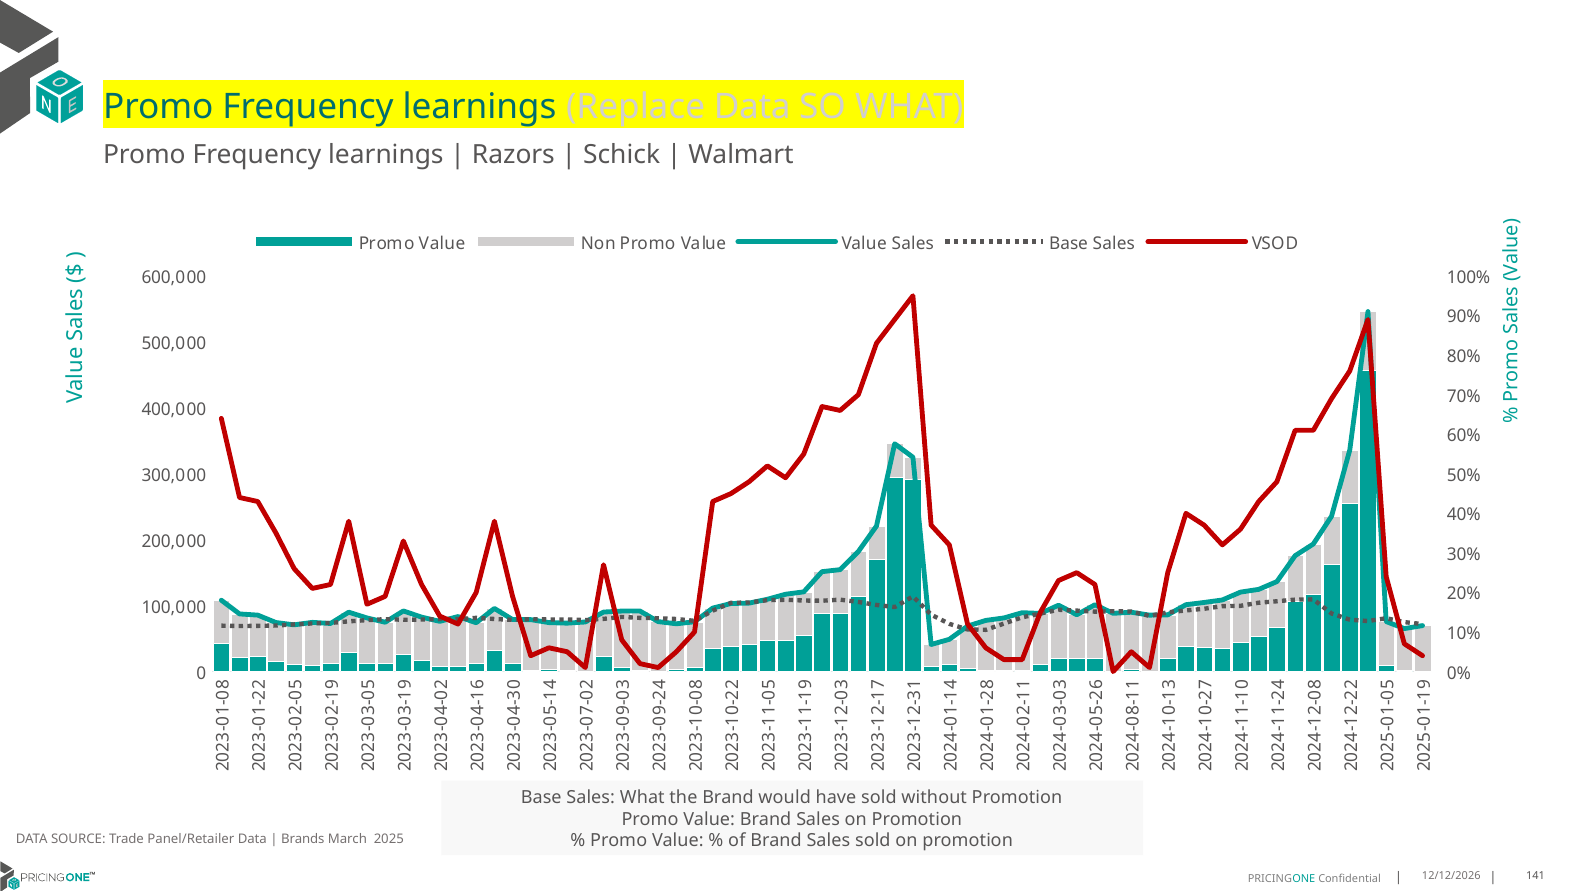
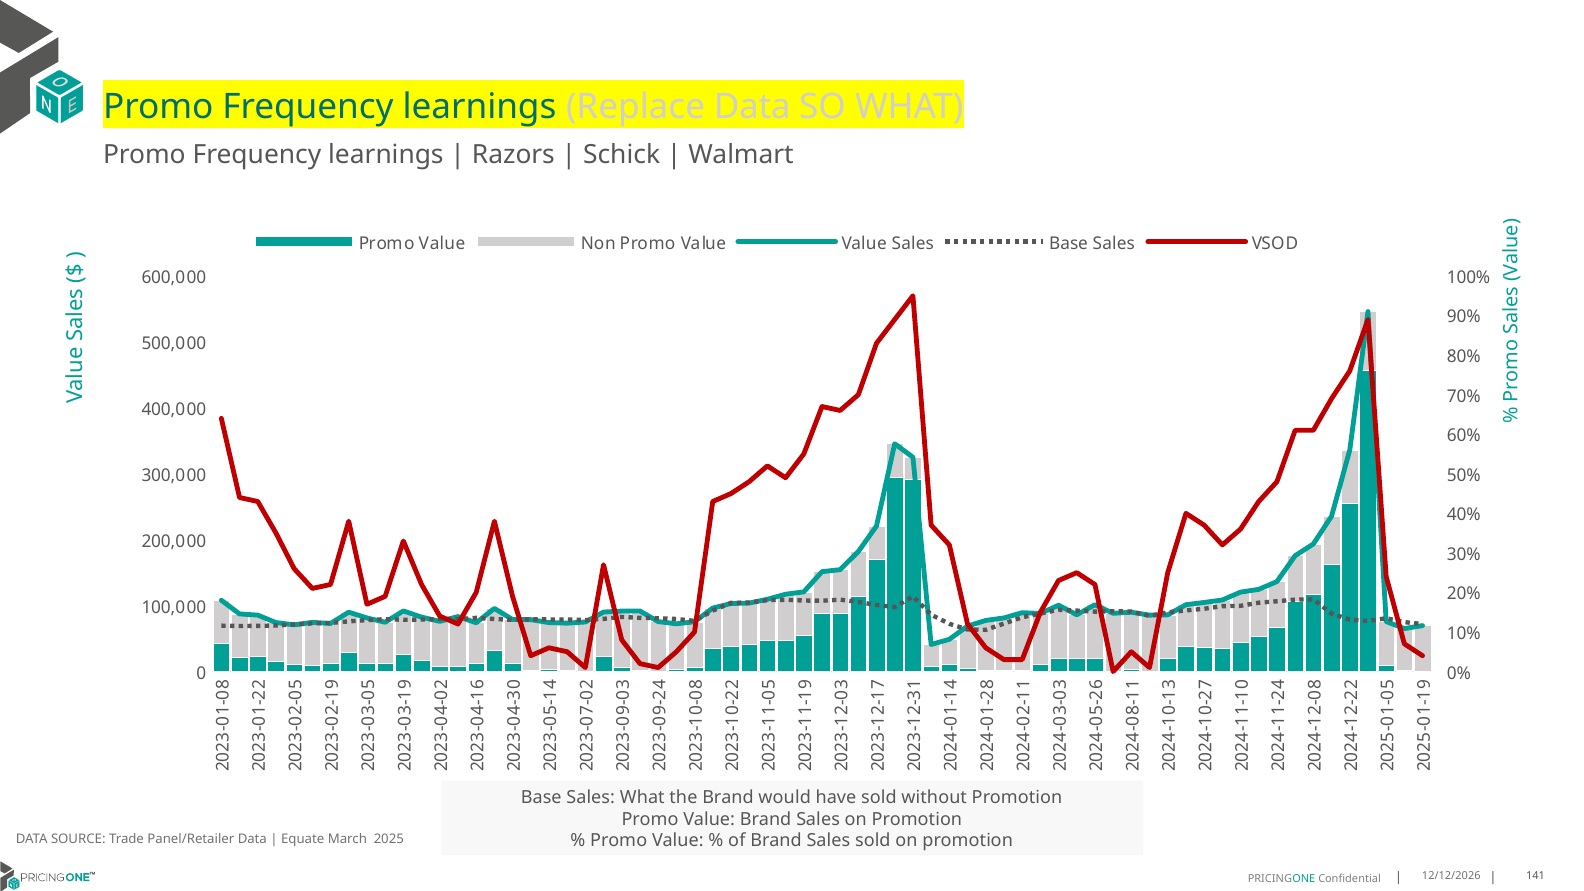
Brands: Brands -> Equate (303, 839)
